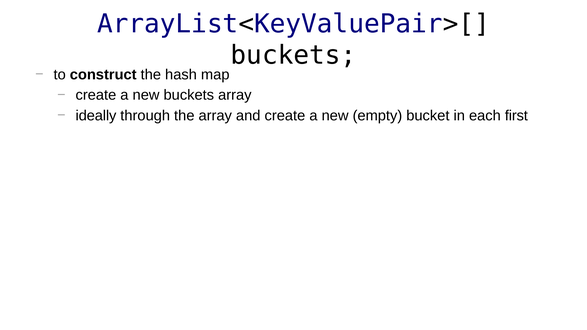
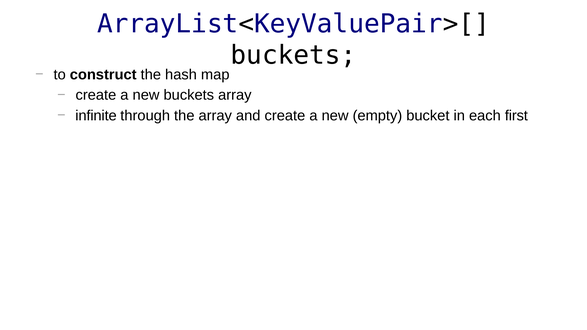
ideally: ideally -> infinite (96, 116)
